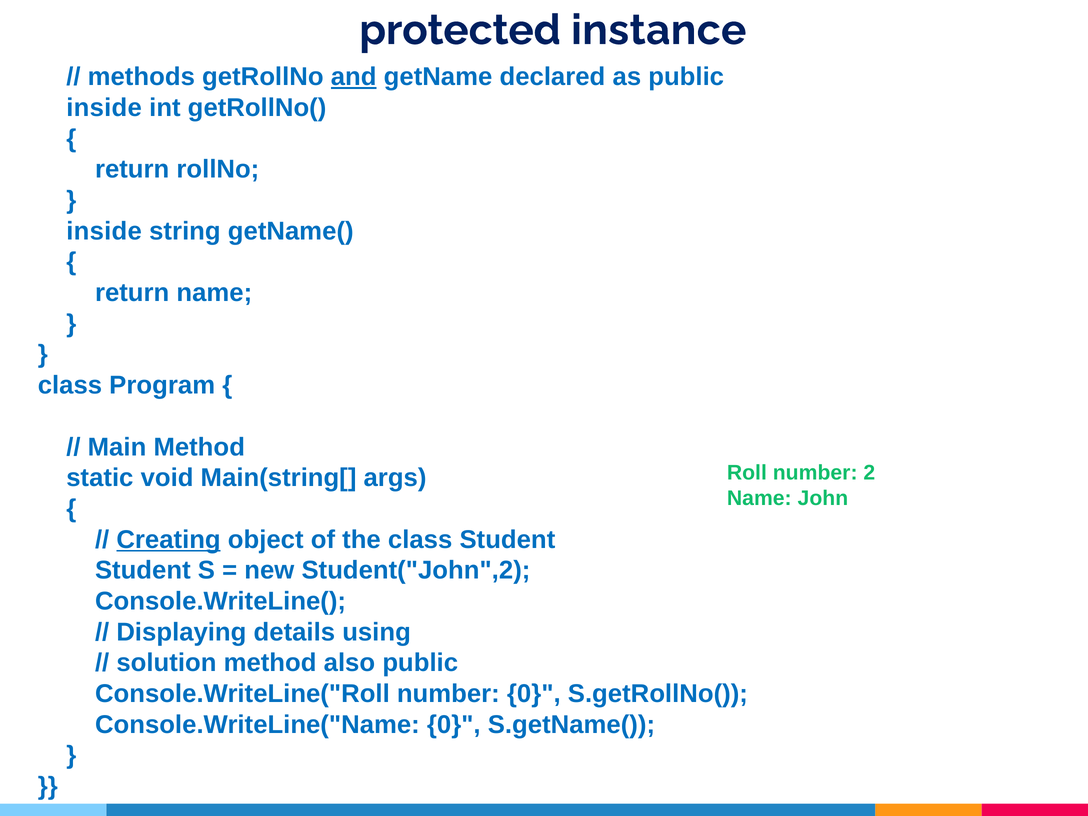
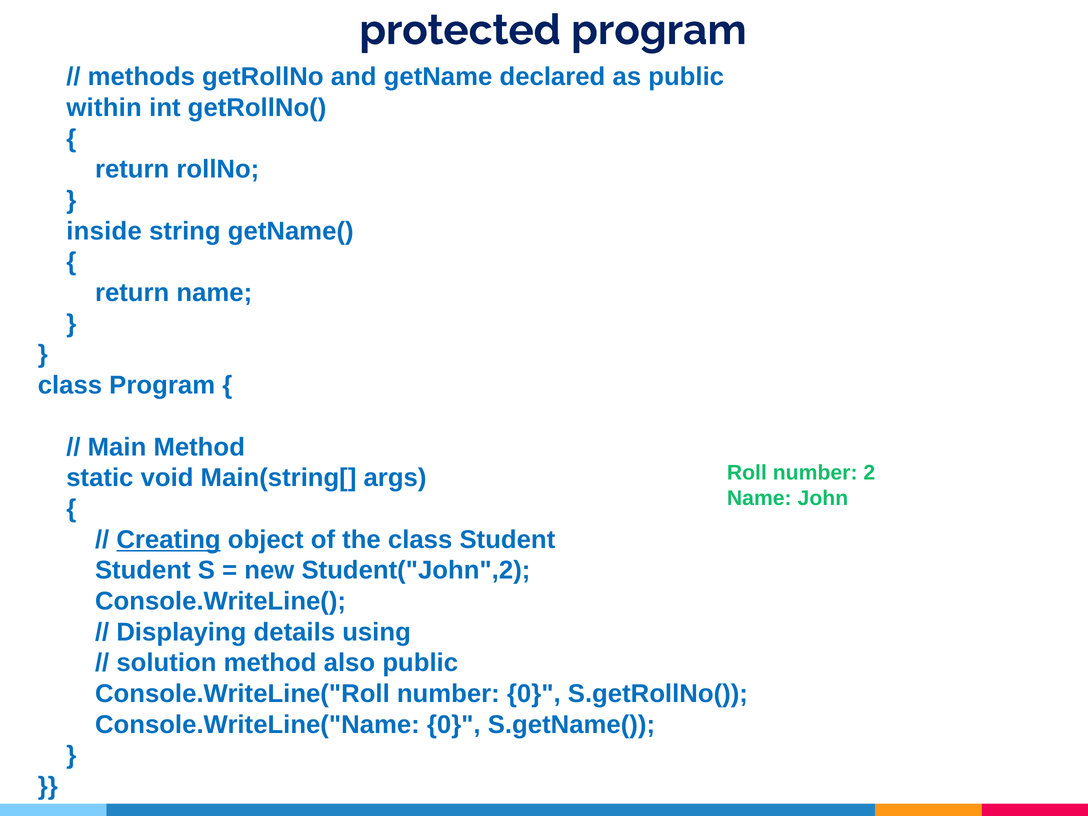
protected instance: instance -> program (659, 30)
and underline: present -> none (354, 77)
inside: inside -> within (104, 108)
